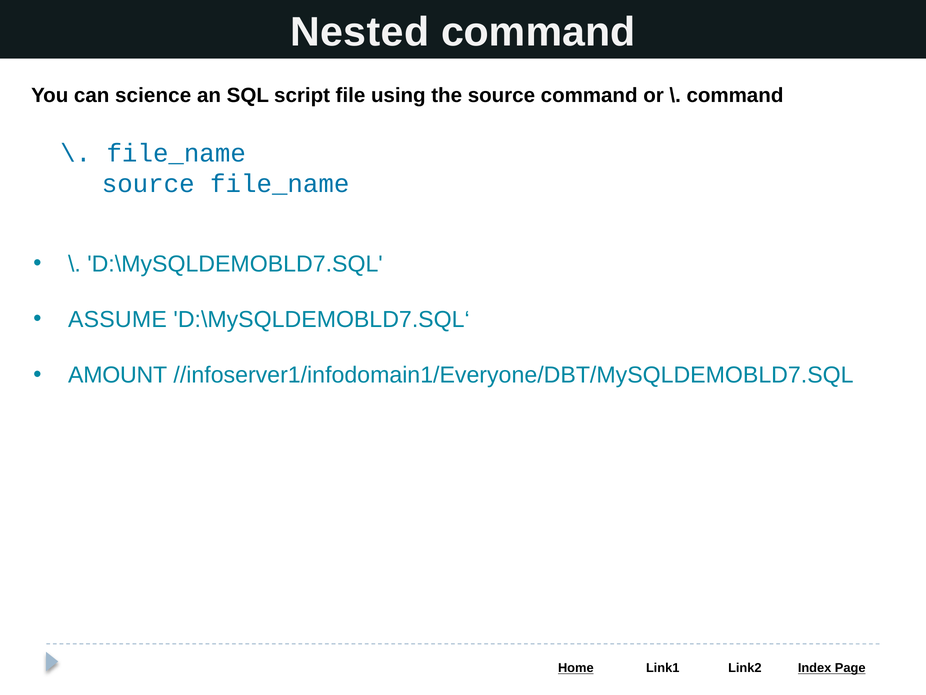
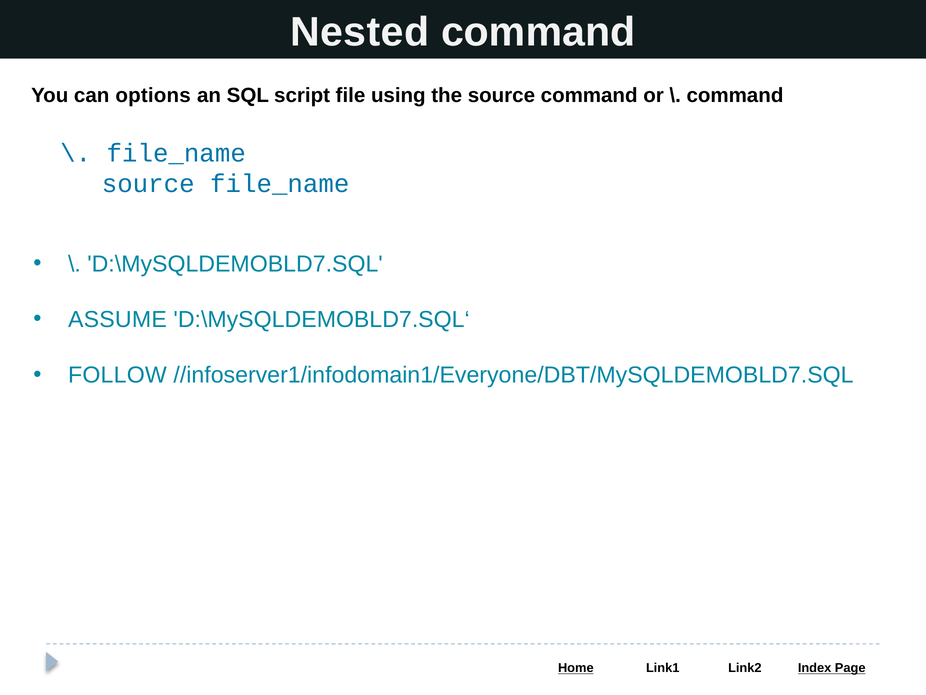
science: science -> options (153, 96)
AMOUNT: AMOUNT -> FOLLOW (117, 375)
